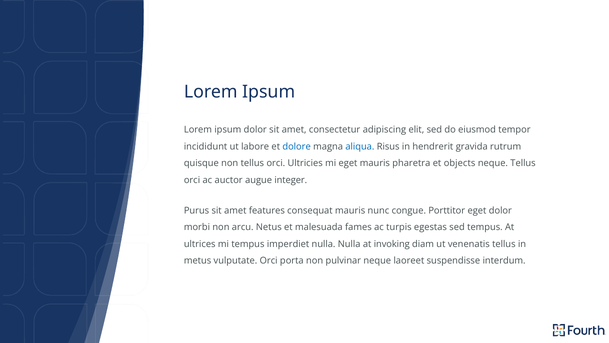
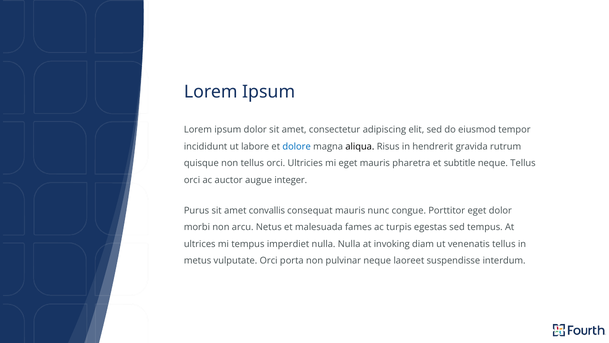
aliqua colour: blue -> black (360, 146)
objects: objects -> subtitle (460, 163)
features: features -> convallis (267, 210)
